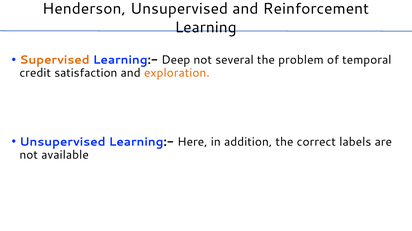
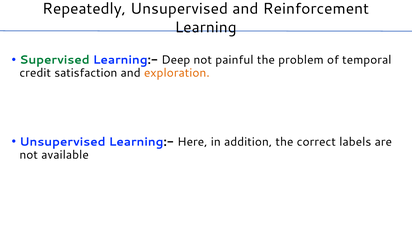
Henderson: Henderson -> Repeatedly (84, 9)
Supervised colour: orange -> green (55, 60)
several: several -> painful (234, 60)
